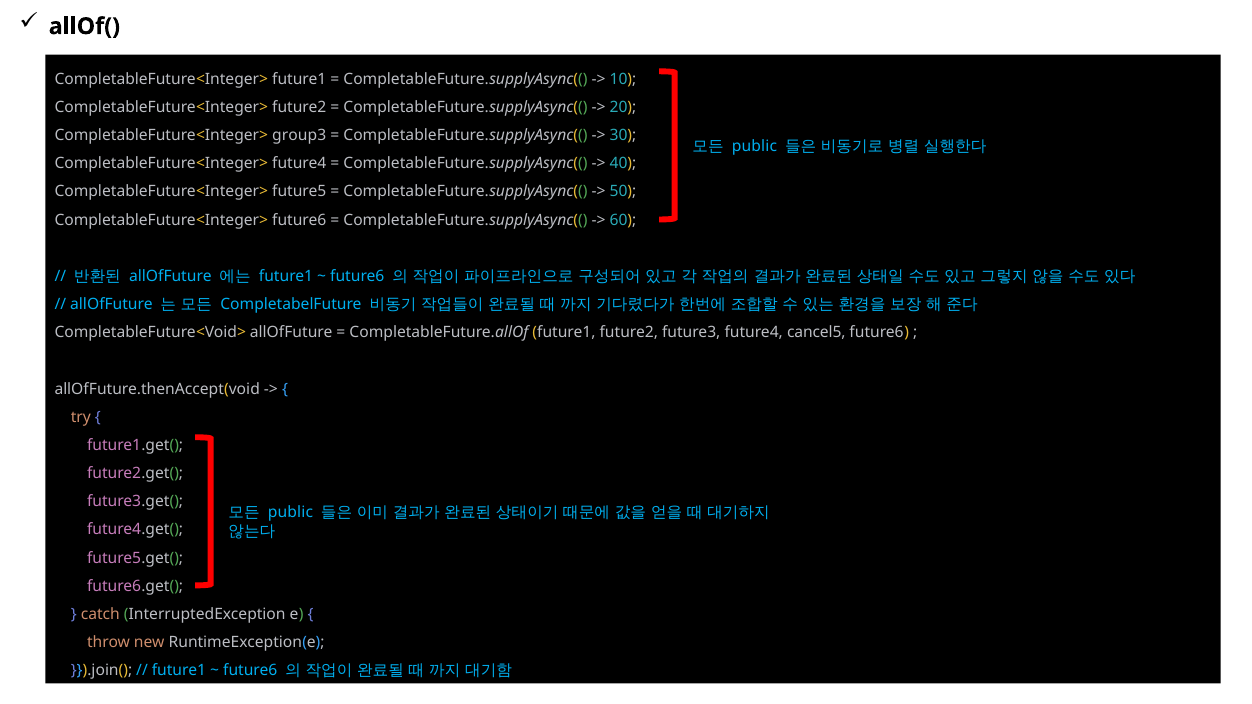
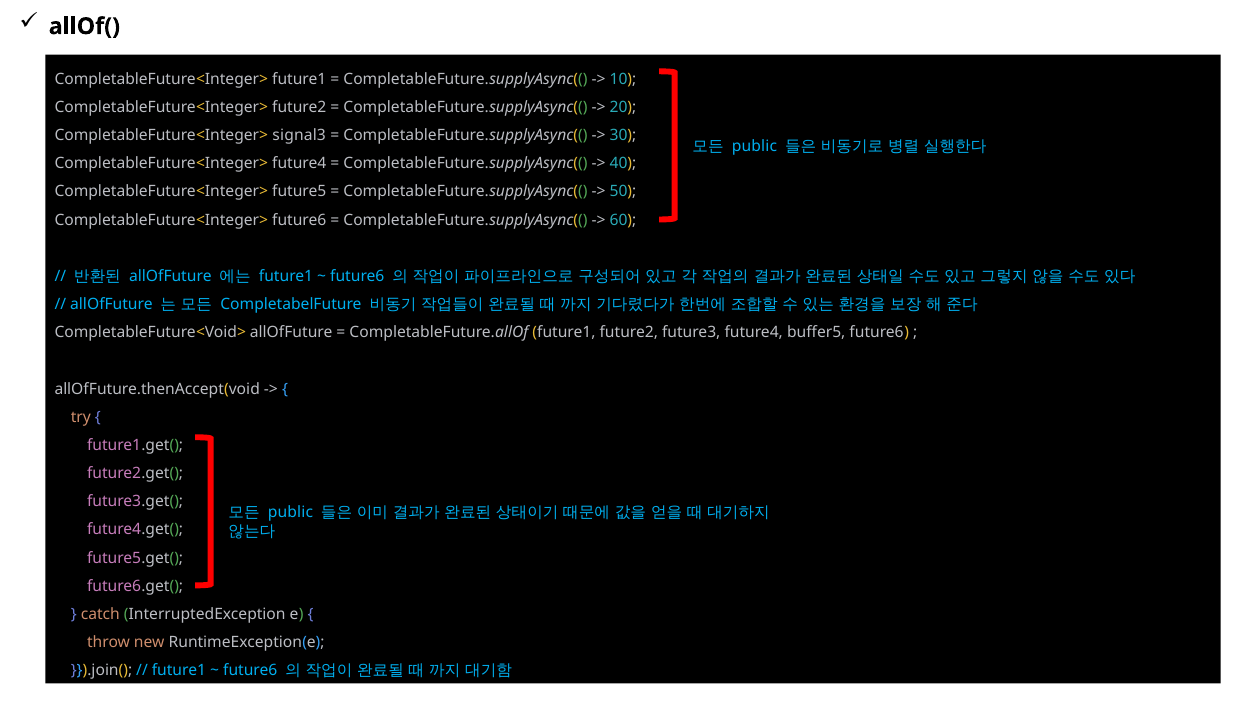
group3: group3 -> signal3 (299, 136)
cancel5: cancel5 -> buffer5 (816, 333)
